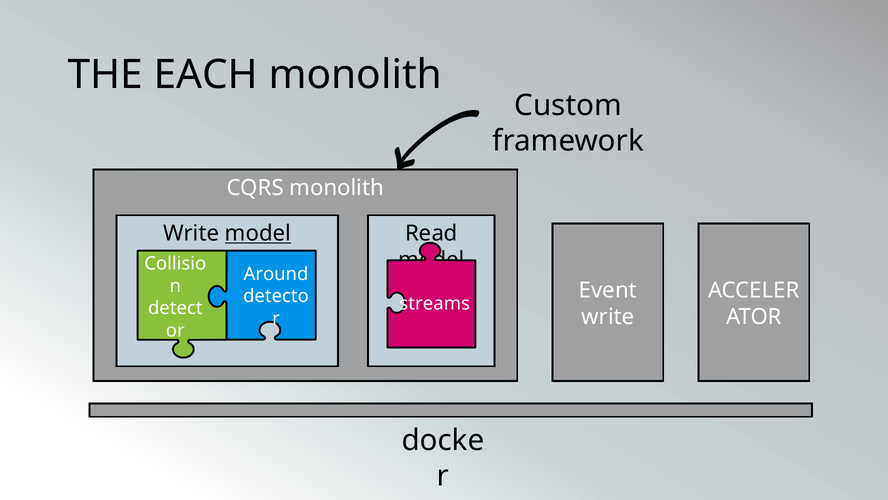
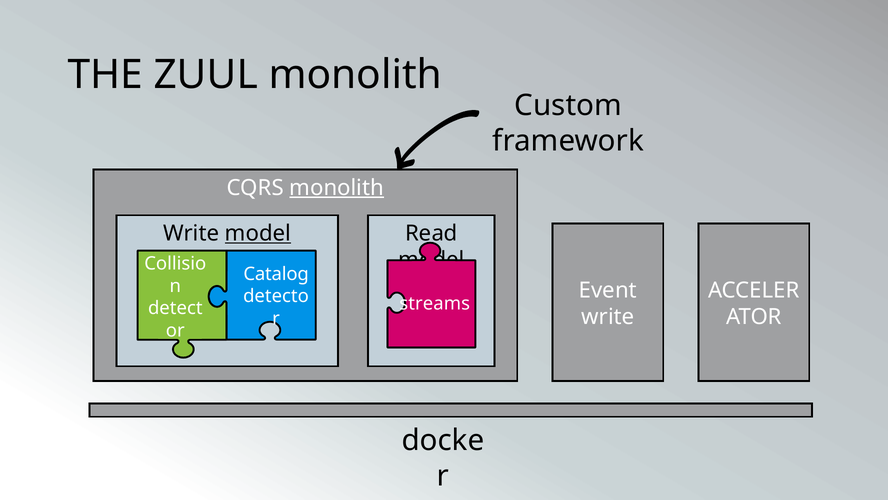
EACH: EACH -> ZUUL (206, 75)
monolith underline: none -> present (337, 188)
Around: Around -> Catalog (276, 274)
